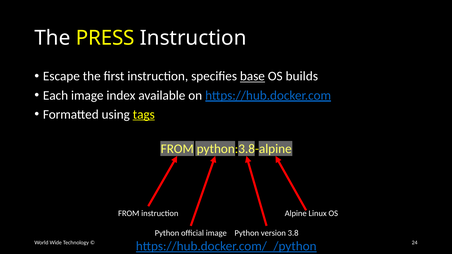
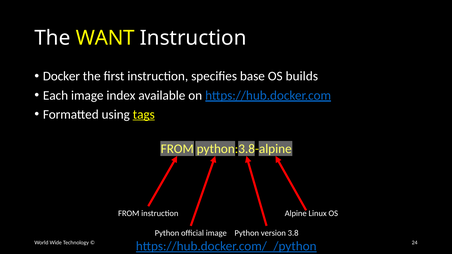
PRESS: PRESS -> WANT (105, 38)
Escape: Escape -> Docker (61, 76)
base underline: present -> none (252, 76)
